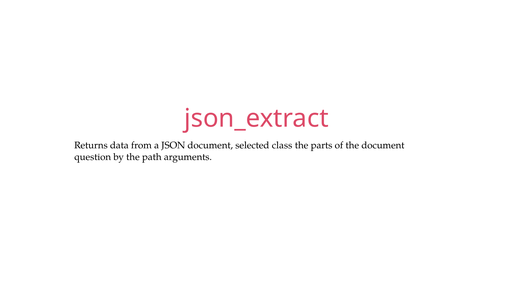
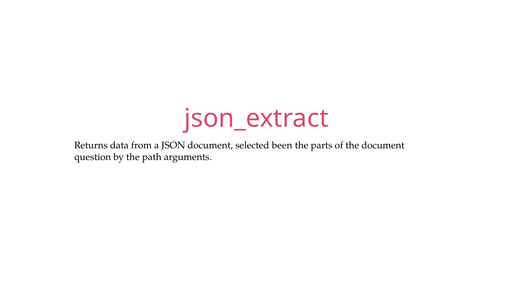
class: class -> been (282, 146)
